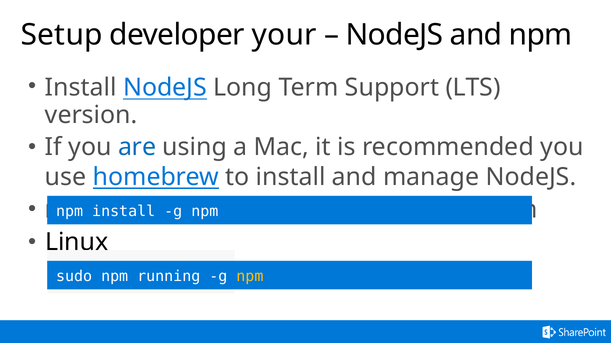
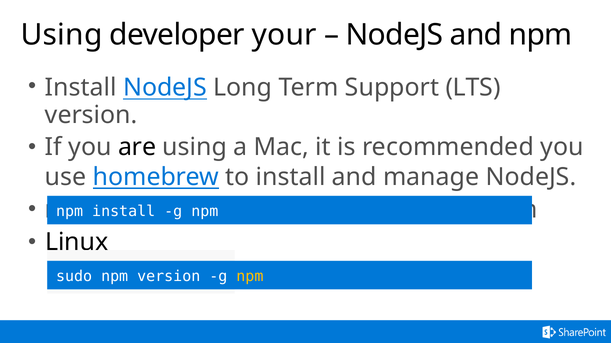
Setup: Setup -> Using (62, 35)
are colour: blue -> black (137, 147)
npm running: running -> version (169, 277)
